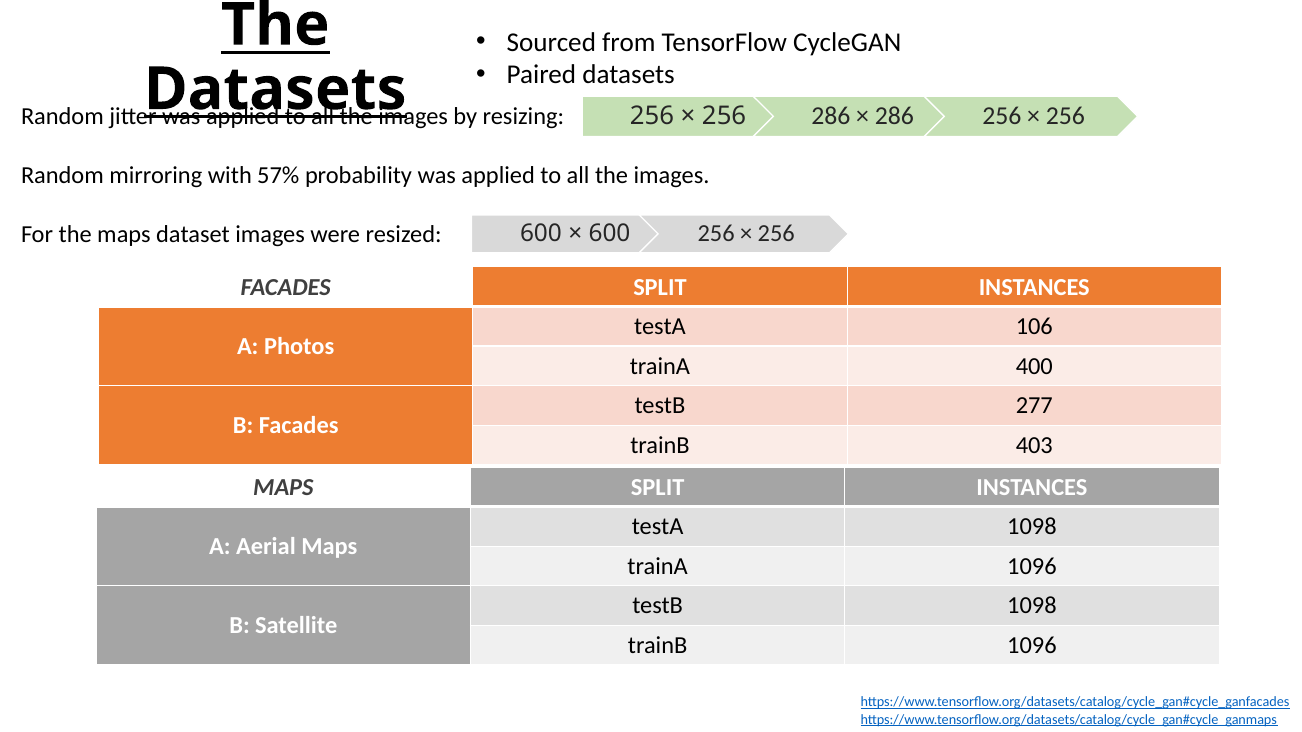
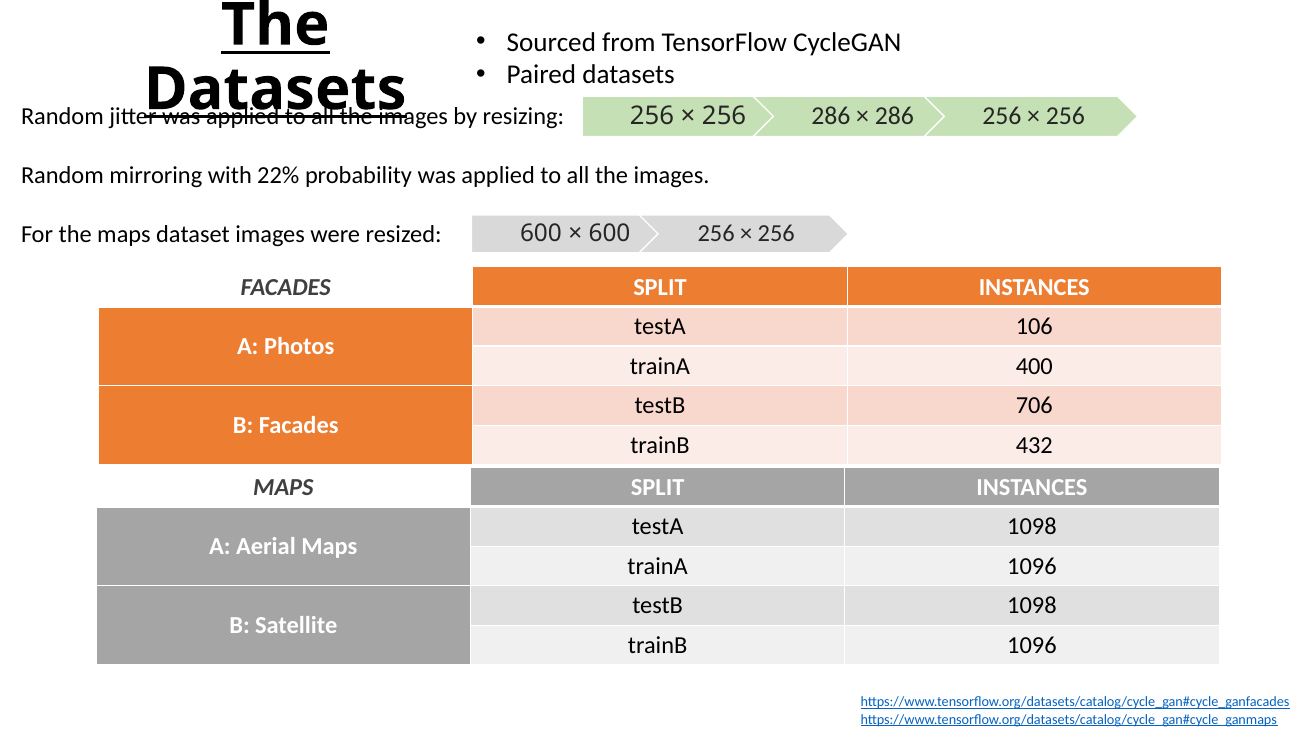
57%: 57% -> 22% (278, 176)
277: 277 -> 706 (1034, 406)
403: 403 -> 432 (1034, 446)
